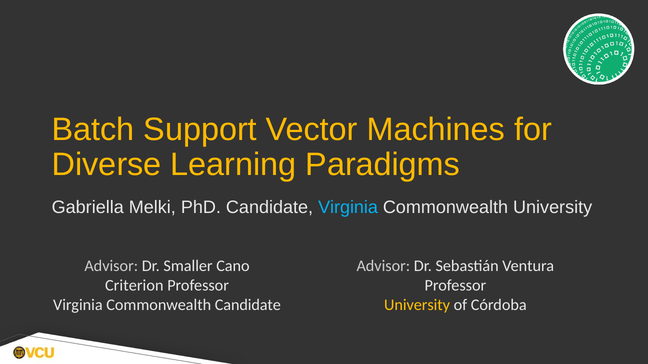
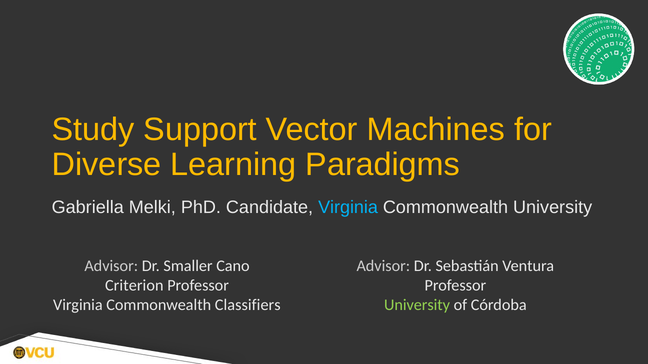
Batch: Batch -> Study (93, 130)
Commonwealth Candidate: Candidate -> Classifiers (248, 305)
University colour: yellow -> light green (417, 305)
